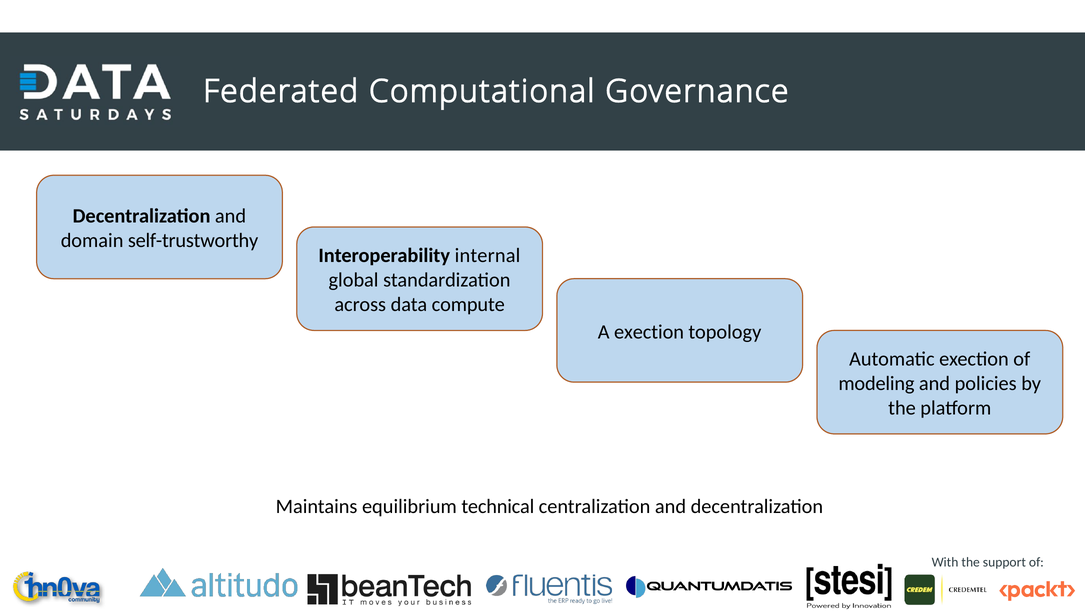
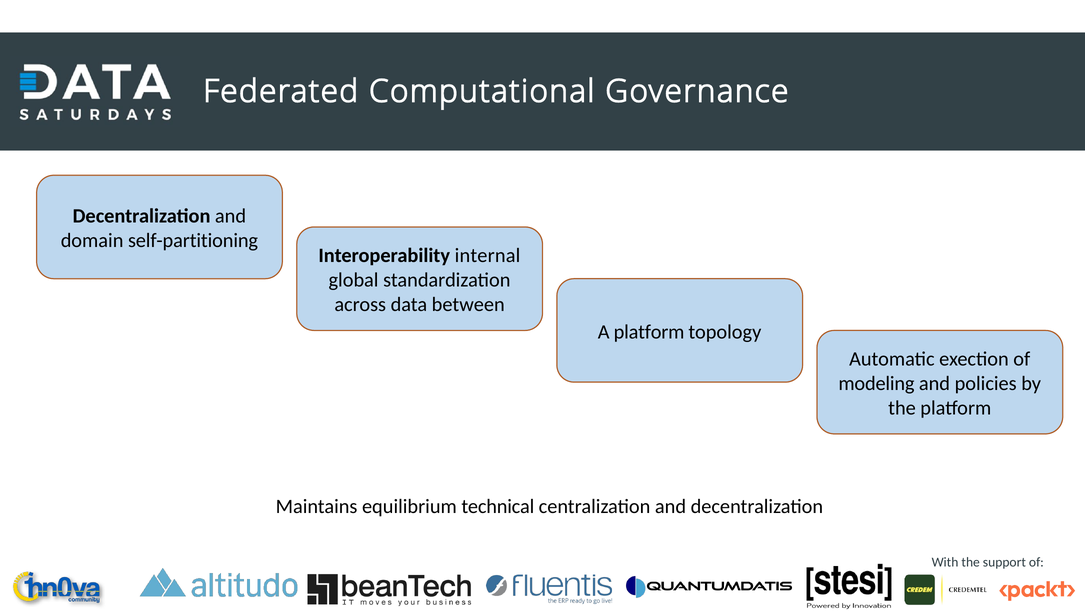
self-trustworthy: self-trustworthy -> self-partitioning (193, 240)
compute: compute -> between (468, 304)
A exection: exection -> platform (649, 331)
